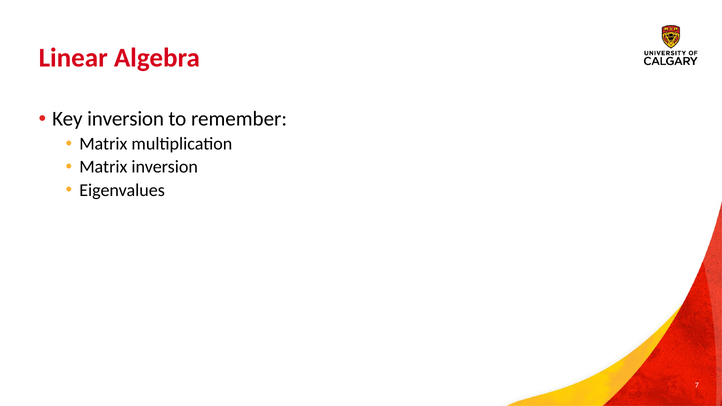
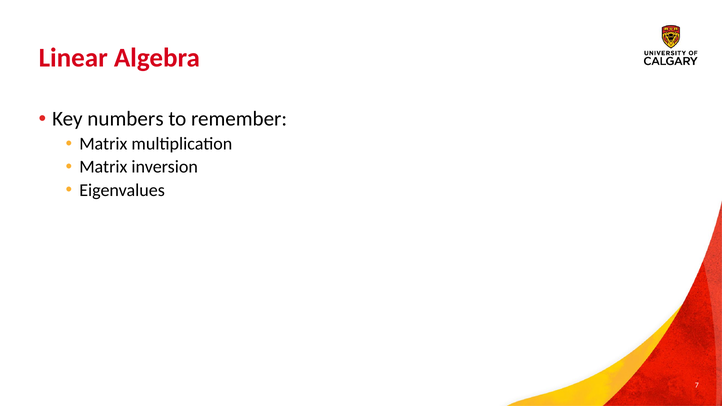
Key inversion: inversion -> numbers (125, 119)
